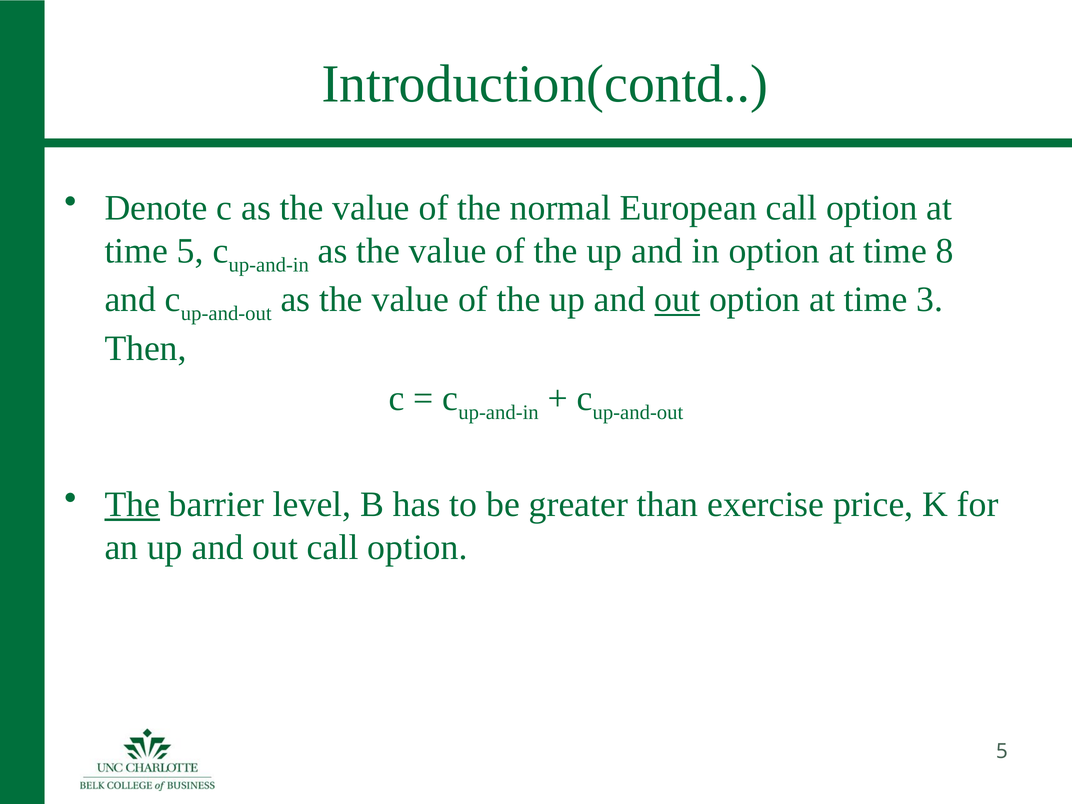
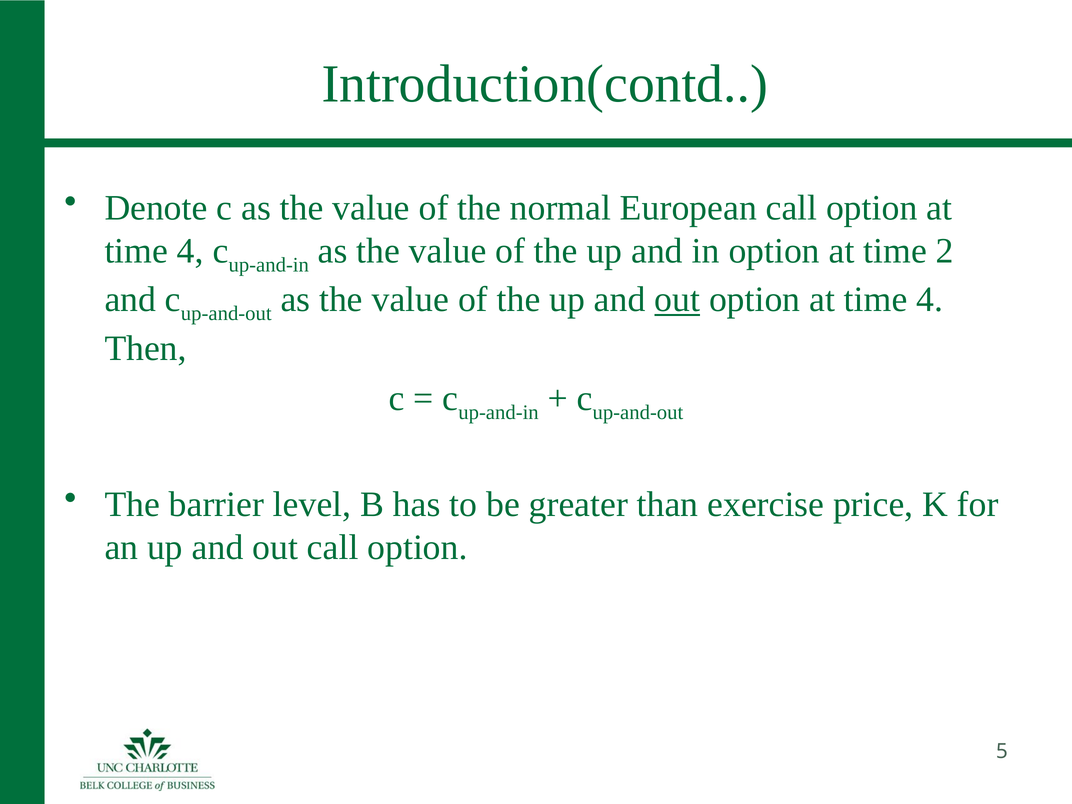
5: 5 -> 4 (190, 251)
8: 8 -> 2 (945, 251)
3: 3 -> 4 (930, 300)
The underline: present -> none (132, 504)
